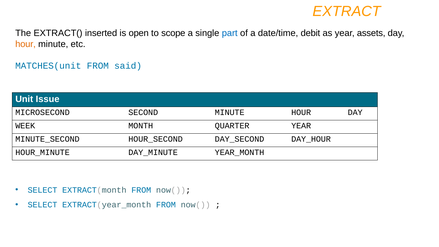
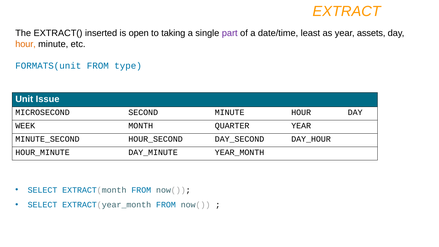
scope: scope -> taking (173, 33)
part colour: blue -> purple (230, 33)
debit: debit -> least (310, 33)
MATCHES(unit: MATCHES(unit -> FORMATS(unit (48, 66)
said: said -> type (128, 66)
